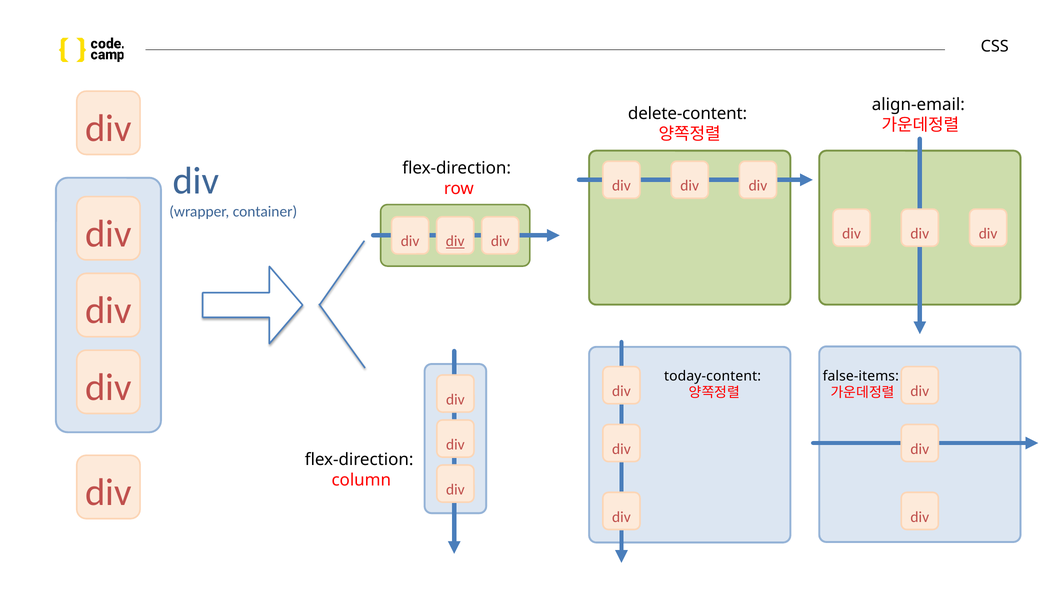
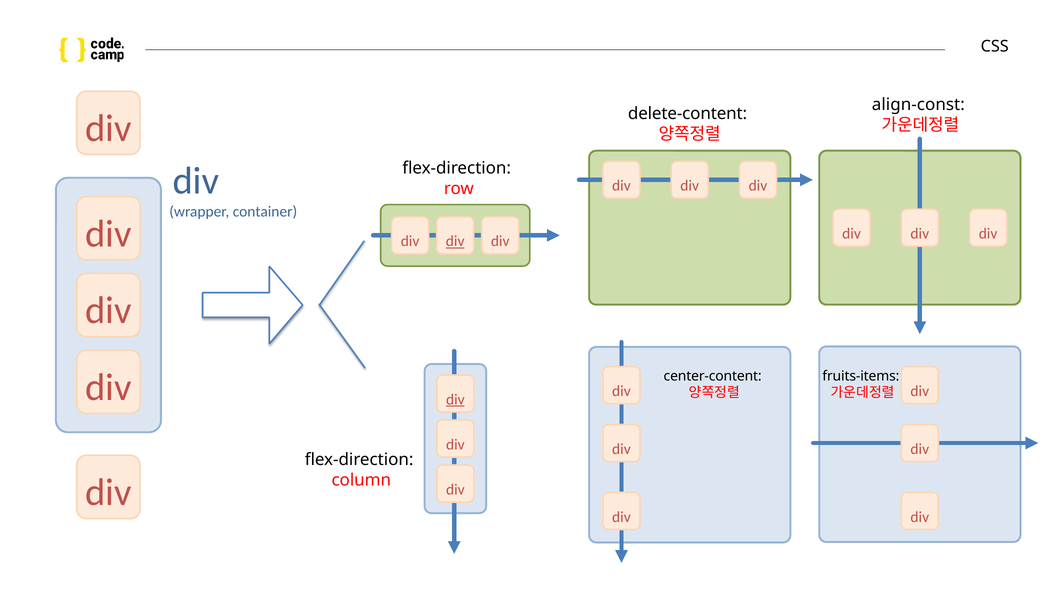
align-email: align-email -> align-const (918, 105)
today-content: today-content -> center-content (713, 376)
false-items: false-items -> fruits-items (861, 376)
div underline: none -> present (455, 400)
